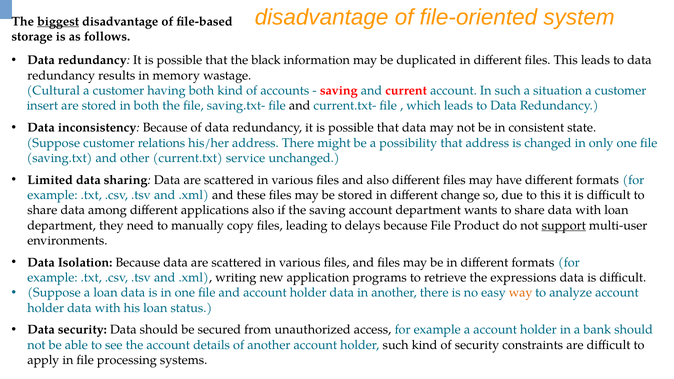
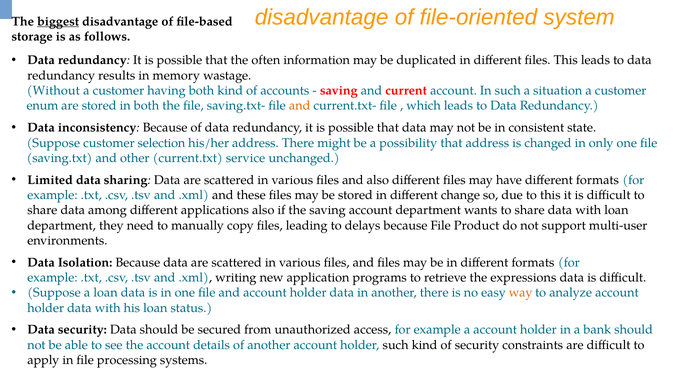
black: black -> often (266, 60)
Cultural: Cultural -> Without (53, 91)
insert: insert -> enum (42, 106)
and colour: black -> orange (300, 106)
relations: relations -> selection (161, 143)
support underline: present -> none (564, 225)
